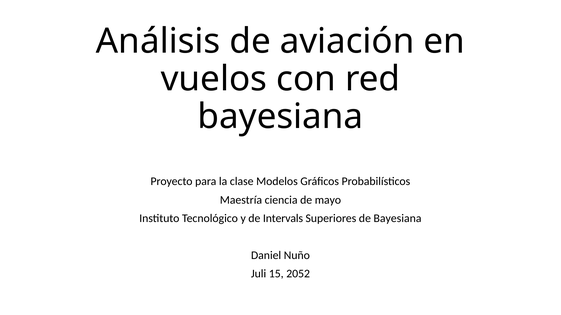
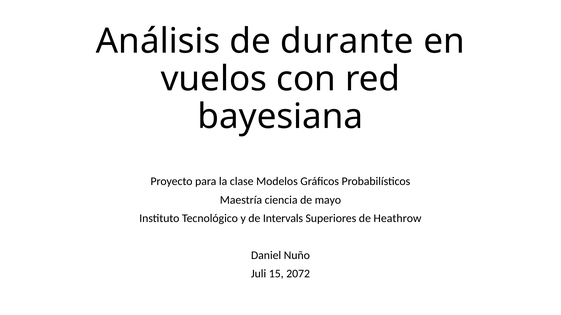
aviación: aviación -> durante (347, 41)
de Bayesiana: Bayesiana -> Heathrow (397, 219)
2052: 2052 -> 2072 (298, 274)
